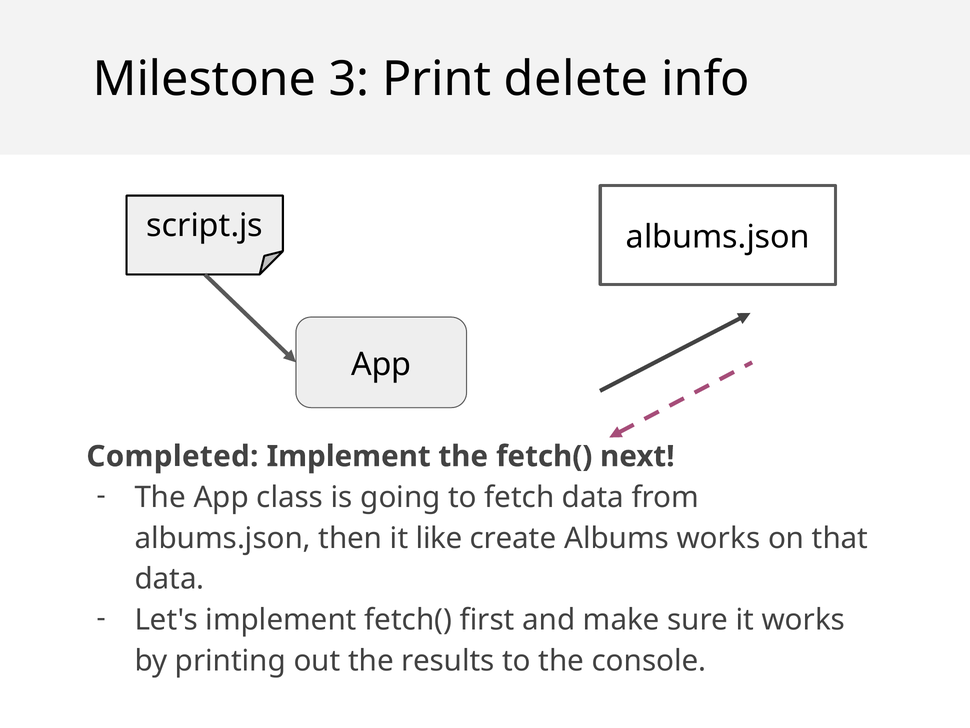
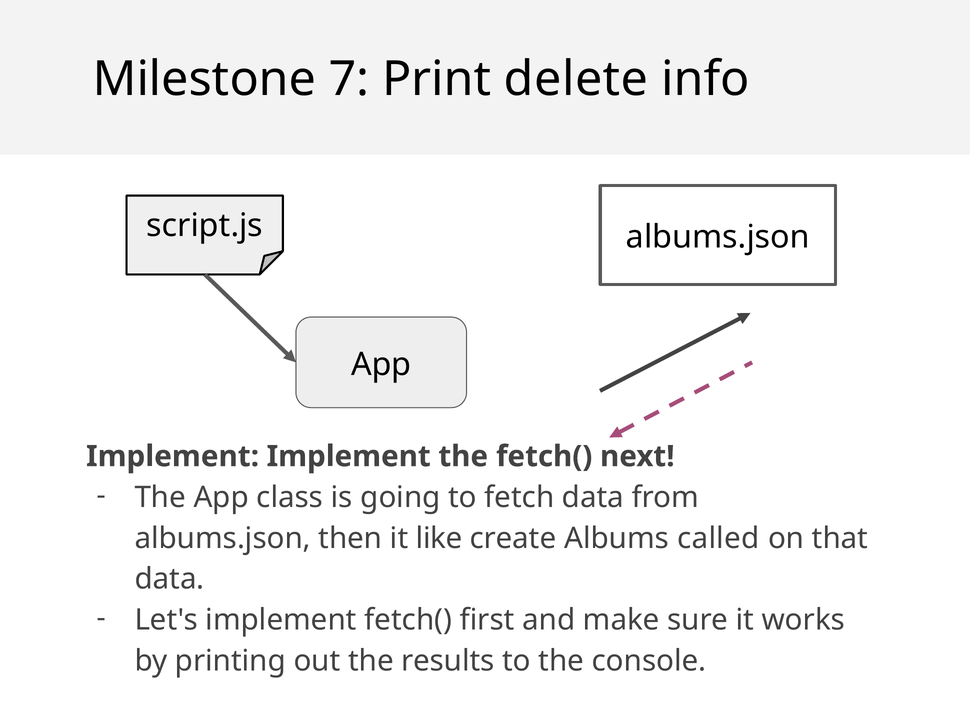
3: 3 -> 7 (349, 79)
Completed: Completed -> Implement (173, 456)
Albums works: works -> called (718, 538)
